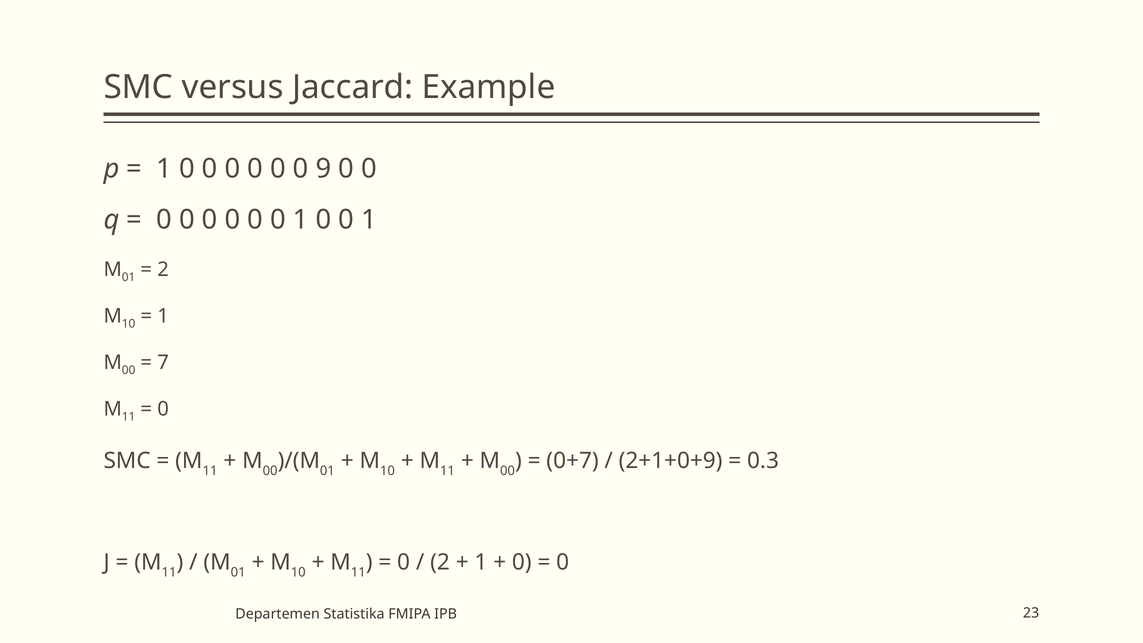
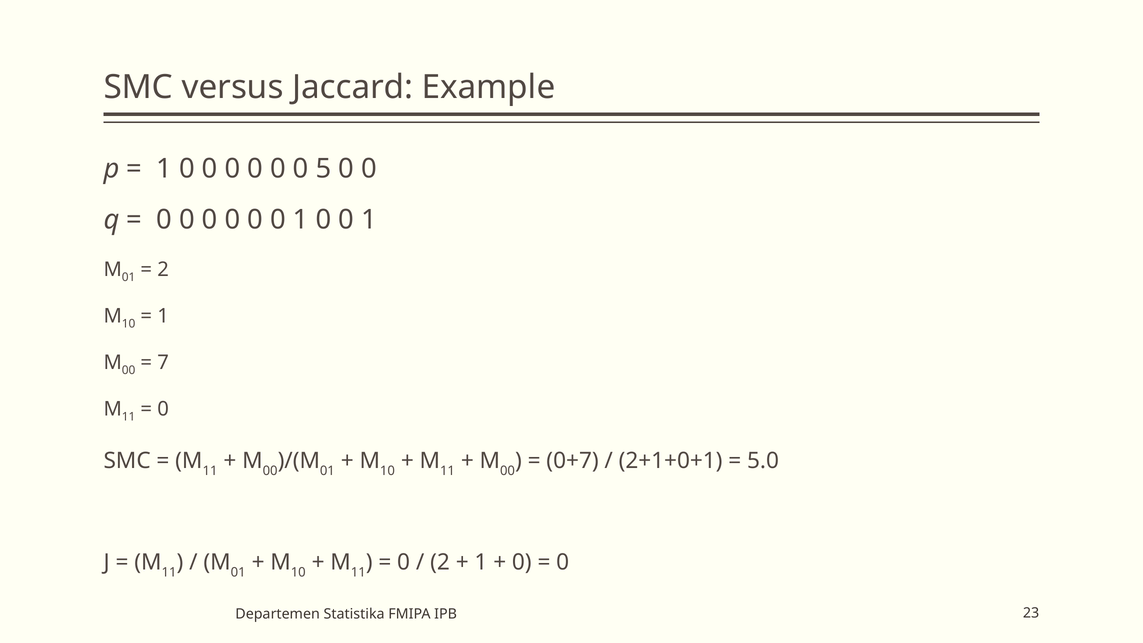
9: 9 -> 5 (323, 169)
2+1+0+9: 2+1+0+9 -> 2+1+0+1 (671, 461)
0.3: 0.3 -> 5.0 (763, 461)
